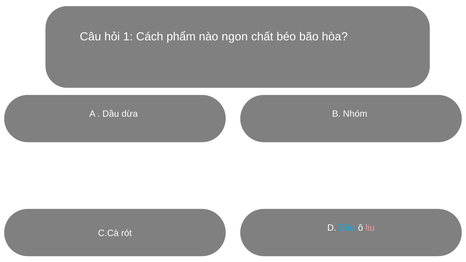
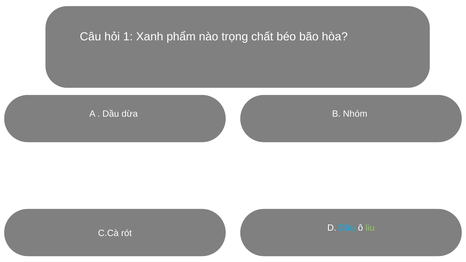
Cách: Cách -> Xanh (150, 37)
ngon: ngon -> trọng (235, 37)
liu colour: pink -> light green (370, 228)
